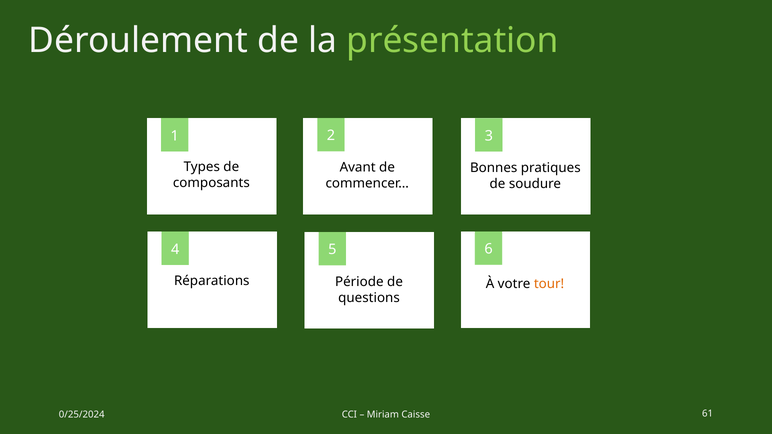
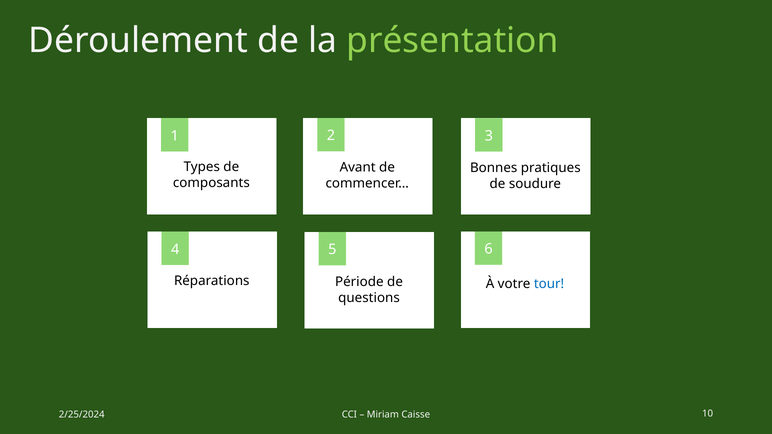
tour colour: orange -> blue (549, 284)
0/25/2024: 0/25/2024 -> 2/25/2024 (82, 415)
61: 61 -> 10 (708, 414)
